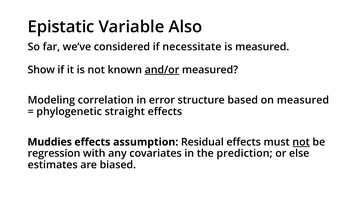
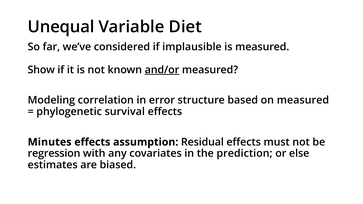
Epistatic: Epistatic -> Unequal (61, 27)
Also: Also -> Diet (185, 27)
necessitate: necessitate -> implausible (192, 47)
straight: straight -> survival (125, 112)
Muddies: Muddies -> Minutes (50, 142)
not underline: present -> none (301, 142)
